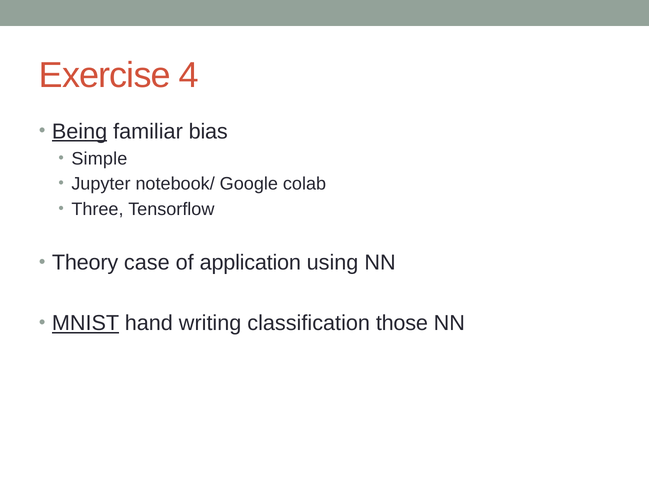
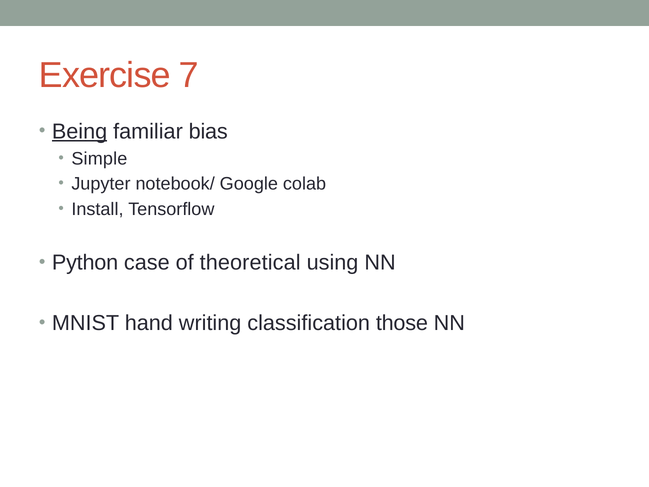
4: 4 -> 7 (189, 76)
Three: Three -> Install (97, 209)
Theory: Theory -> Python (85, 263)
application: application -> theoretical (250, 263)
MNIST underline: present -> none (86, 323)
